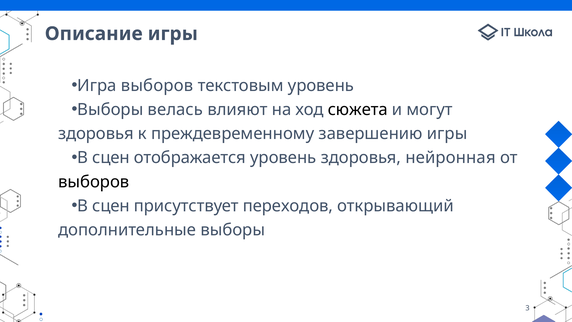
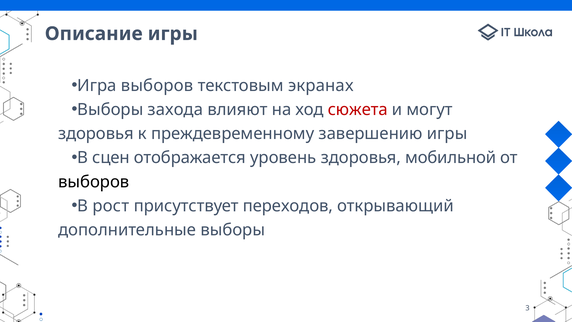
текстовым уровень: уровень -> экранах (321, 86)
велась: велась -> захода (175, 110)
сюжета colour: black -> red (358, 110)
нейронная: нейронная -> мобильной (451, 158)
сцен: сцен -> рост (111, 206)
